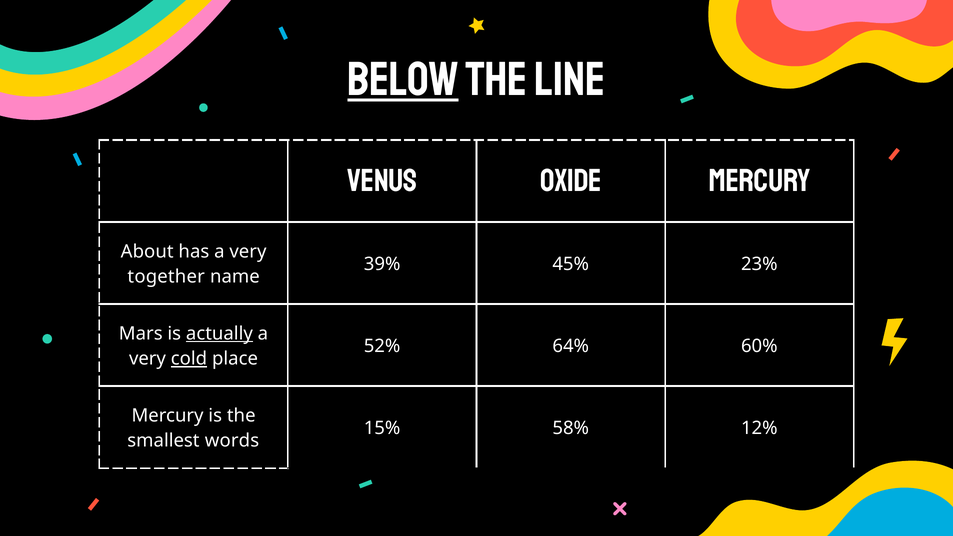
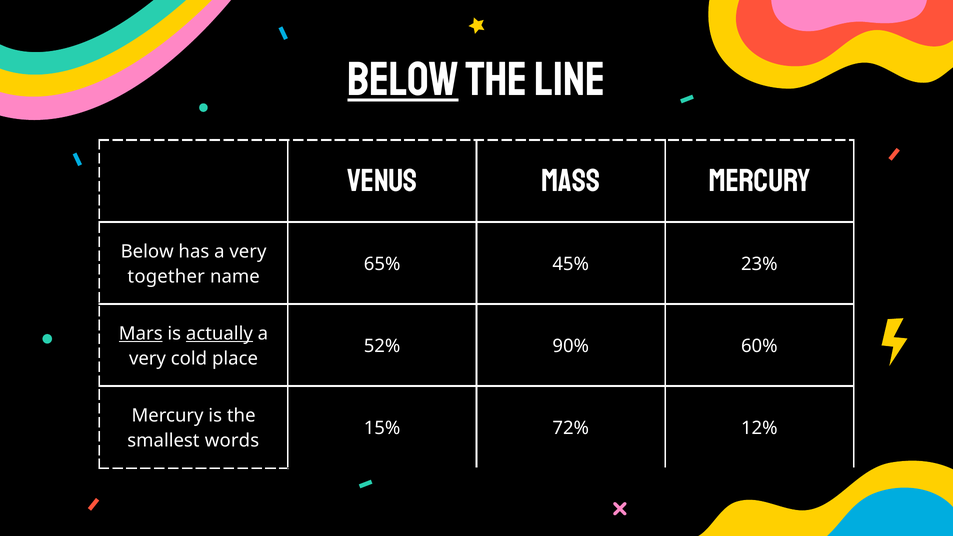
OXIDE: OXIDE -> MASS (571, 181)
About: About -> Below (147, 252)
39%: 39% -> 65% (382, 264)
Mars underline: none -> present (141, 334)
64%: 64% -> 90% (571, 346)
cold underline: present -> none (189, 359)
58%: 58% -> 72% (571, 428)
